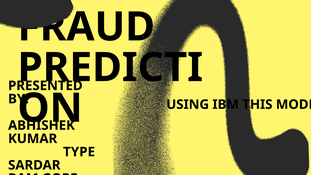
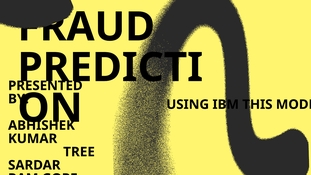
TYPE: TYPE -> TREE (79, 152)
